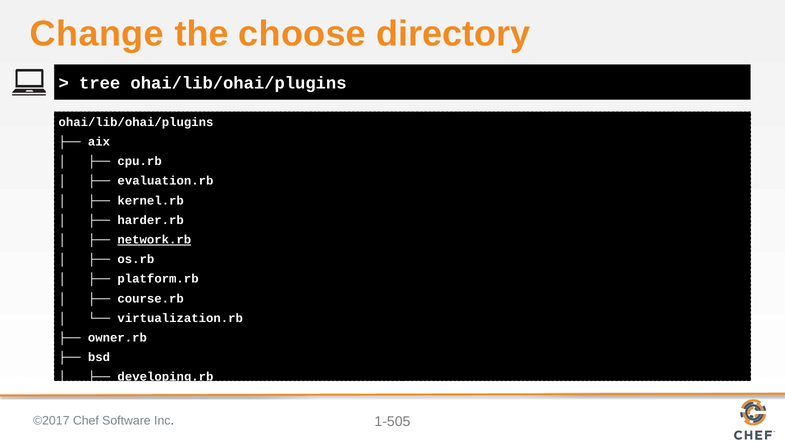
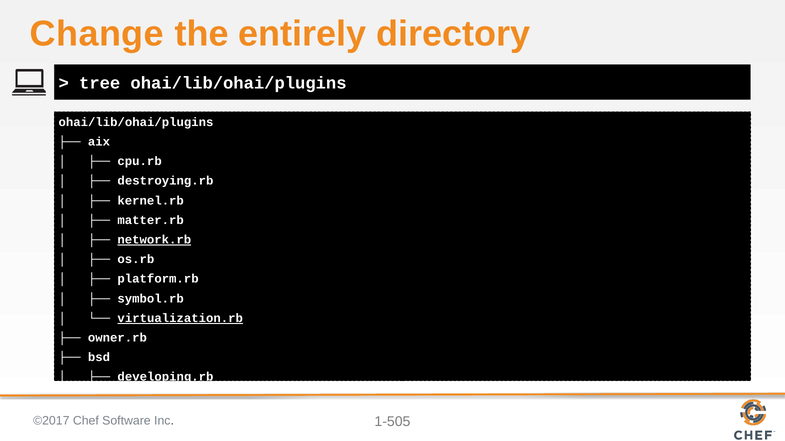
choose: choose -> entirely (302, 34)
evaluation.rb: evaluation.rb -> destroying.rb (165, 181)
harder.rb: harder.rb -> matter.rb (151, 220)
course.rb: course.rb -> symbol.rb (151, 299)
virtualization.rb underline: none -> present (180, 319)
